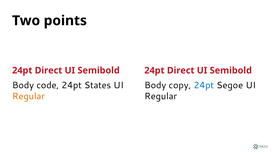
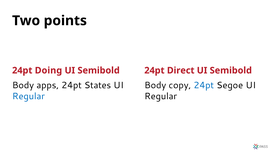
Direct: Direct -> Doing (48, 70)
code: code -> apps (48, 85)
Regular colour: orange -> blue (28, 96)
